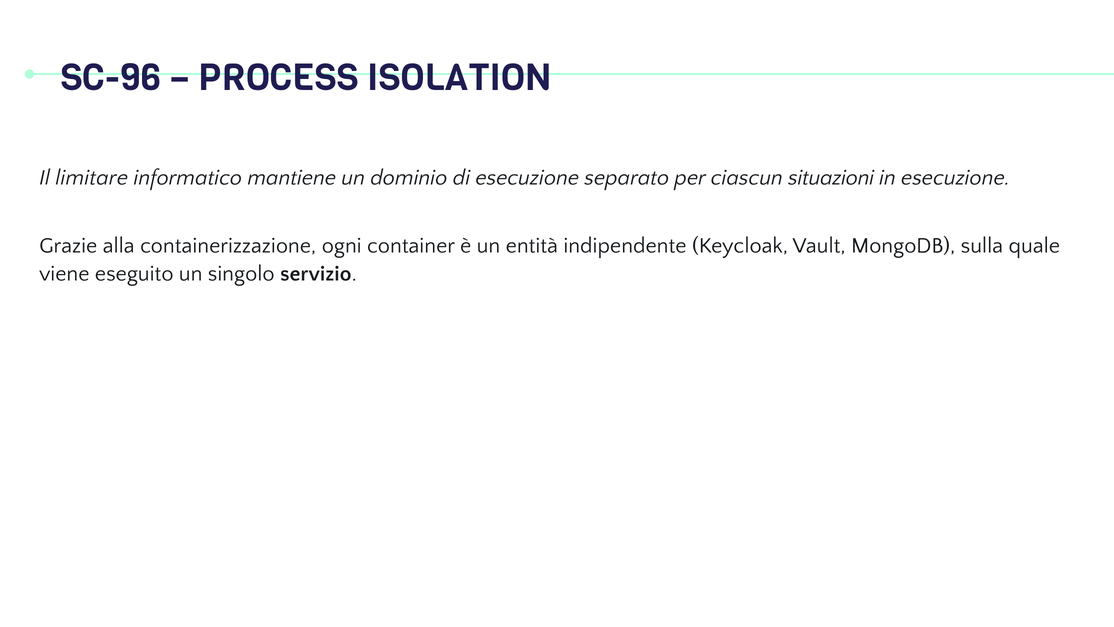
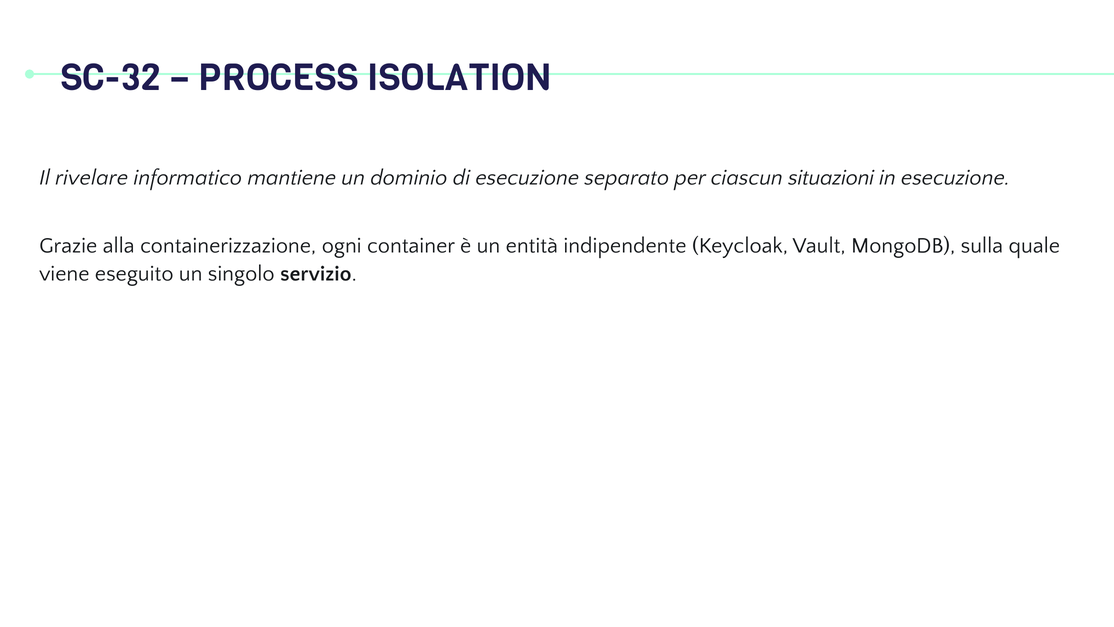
SC-96: SC-96 -> SC-32 (111, 78)
limitare: limitare -> rivelare (92, 178)
